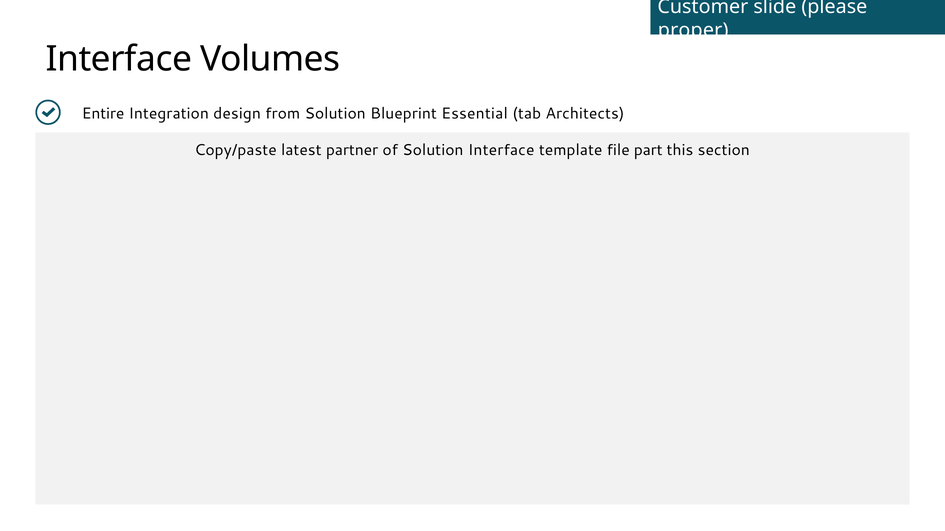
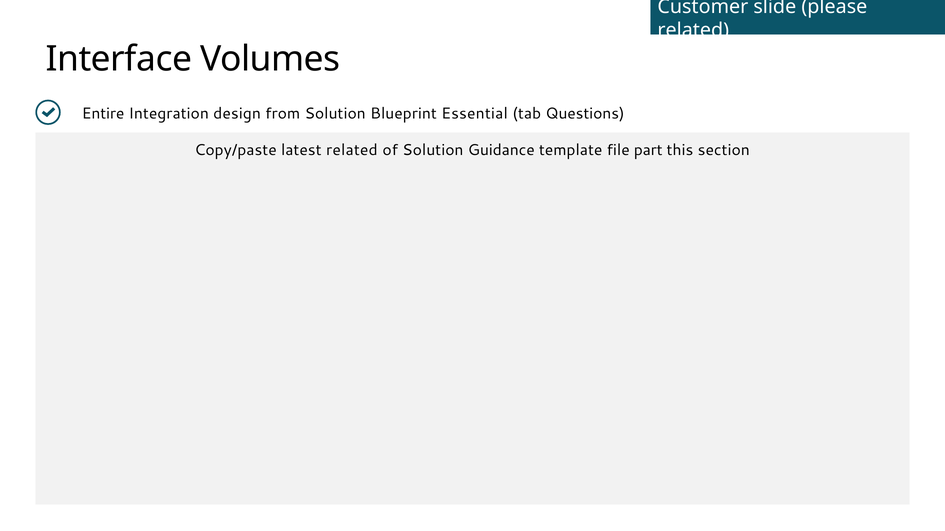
proper: proper -> related (693, 30)
Architects: Architects -> Questions (585, 114)
latest partner: partner -> related (352, 150)
Solution Interface: Interface -> Guidance (501, 150)
